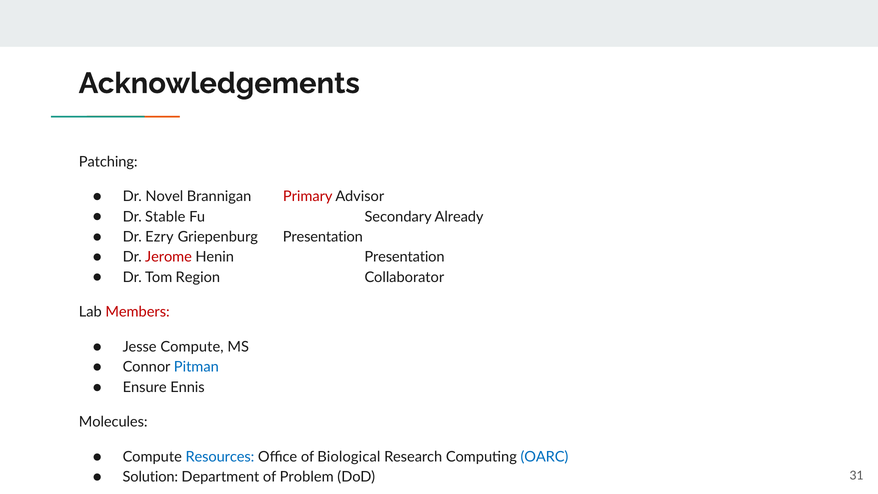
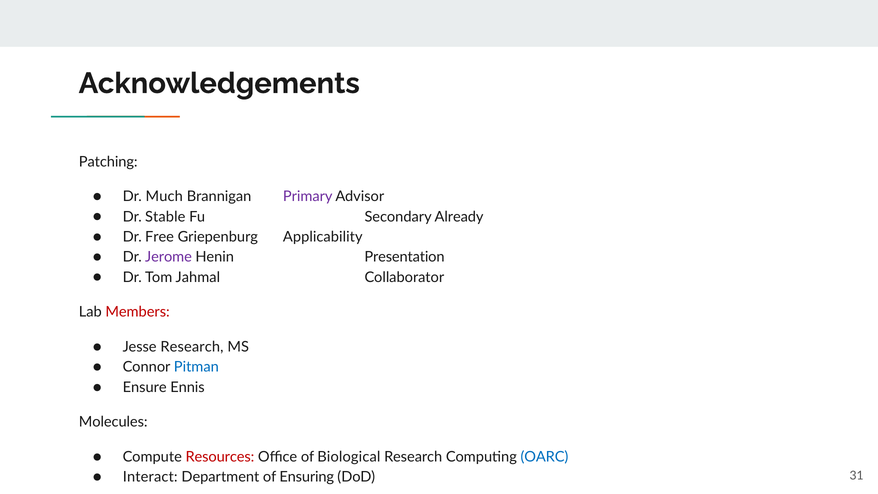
Novel: Novel -> Much (164, 196)
Primary colour: red -> purple (308, 196)
Ezry: Ezry -> Free (159, 237)
Griepenburg Presentation: Presentation -> Applicability (323, 237)
Jerome colour: red -> purple (168, 257)
Region: Region -> Jahmal (198, 277)
Jesse Compute: Compute -> Research (192, 347)
Resources colour: blue -> red (220, 457)
Solution: Solution -> Interact (150, 477)
Problem: Problem -> Ensuring (307, 477)
